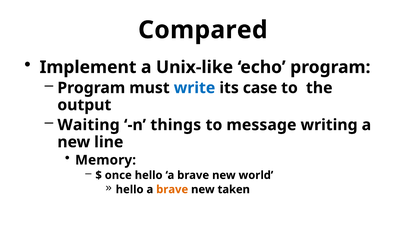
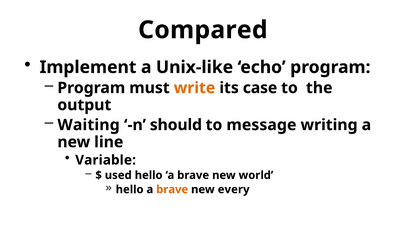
write colour: blue -> orange (195, 88)
things: things -> should (176, 125)
Memory: Memory -> Variable (106, 160)
once: once -> used (118, 175)
taken: taken -> every (234, 189)
